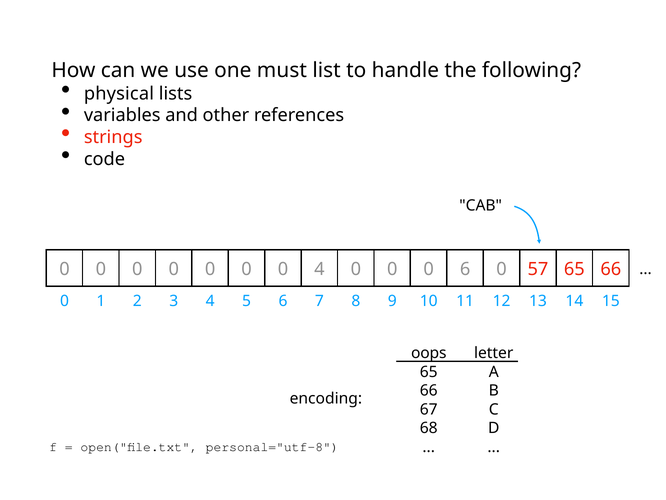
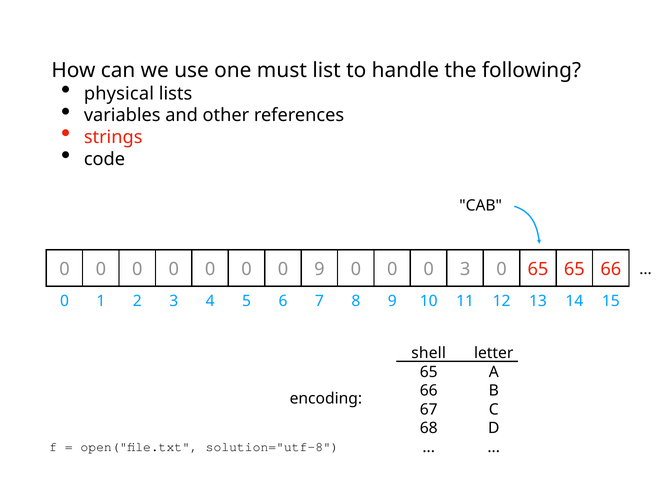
0 4: 4 -> 9 (319, 269)
0 6: 6 -> 3 (465, 269)
0 57: 57 -> 65 (538, 269)
oops: oops -> shell (429, 353)
personal="utf-8: personal="utf-8 -> solution="utf-8 (272, 446)
